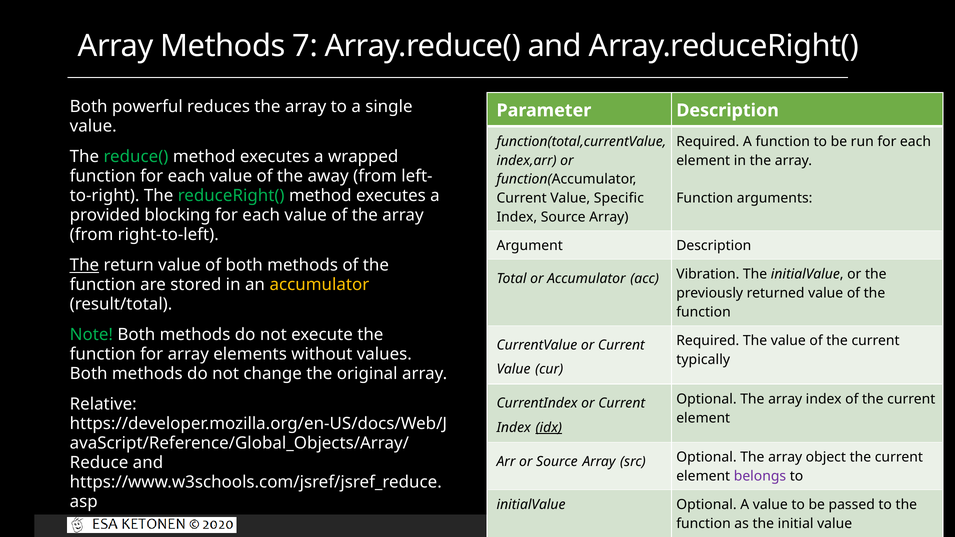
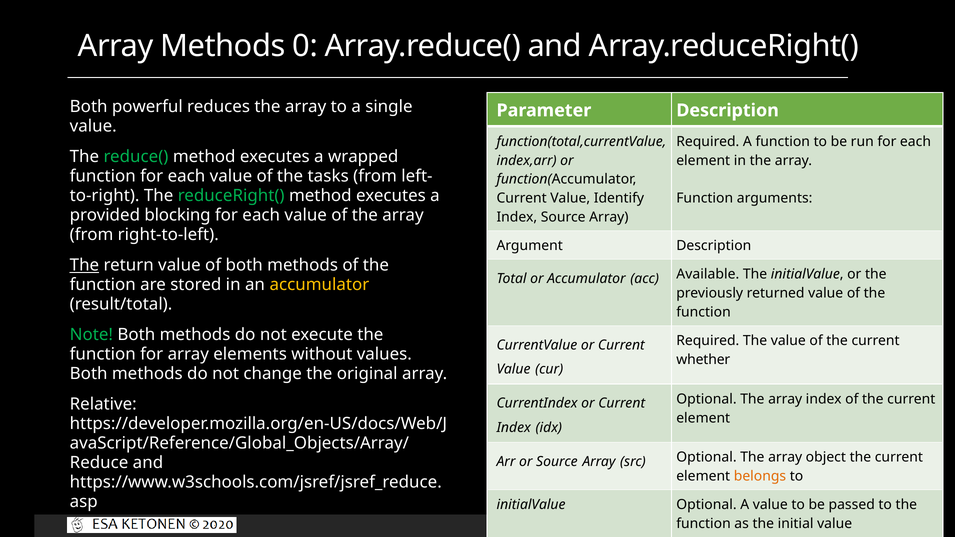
7: 7 -> 0 (305, 46)
away: away -> tasks (328, 176)
Specific: Specific -> Identify (619, 198)
Vibration: Vibration -> Available (708, 274)
typically: typically -> whether (703, 360)
idx underline: present -> none (549, 428)
belongs colour: purple -> orange (760, 477)
